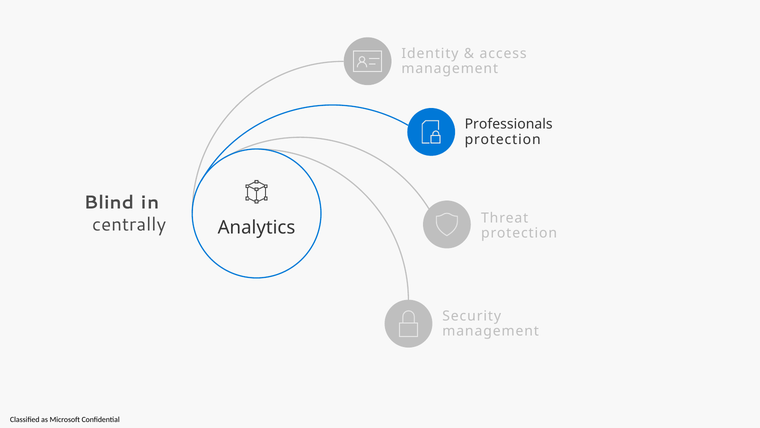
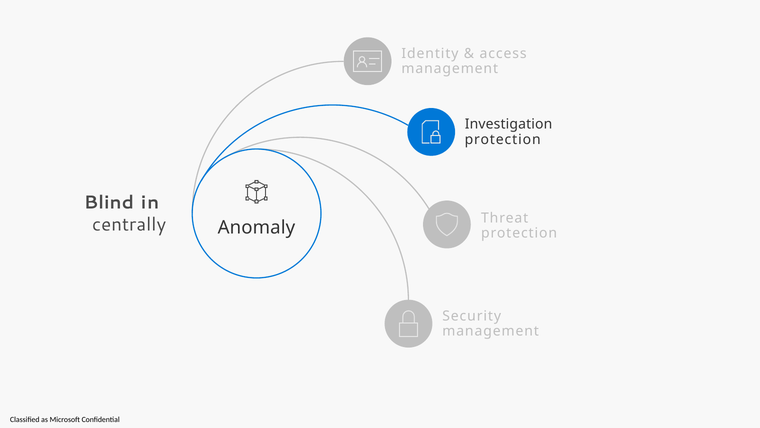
Professionals: Professionals -> Investigation (509, 124)
Analytics: Analytics -> Anomaly (256, 227)
